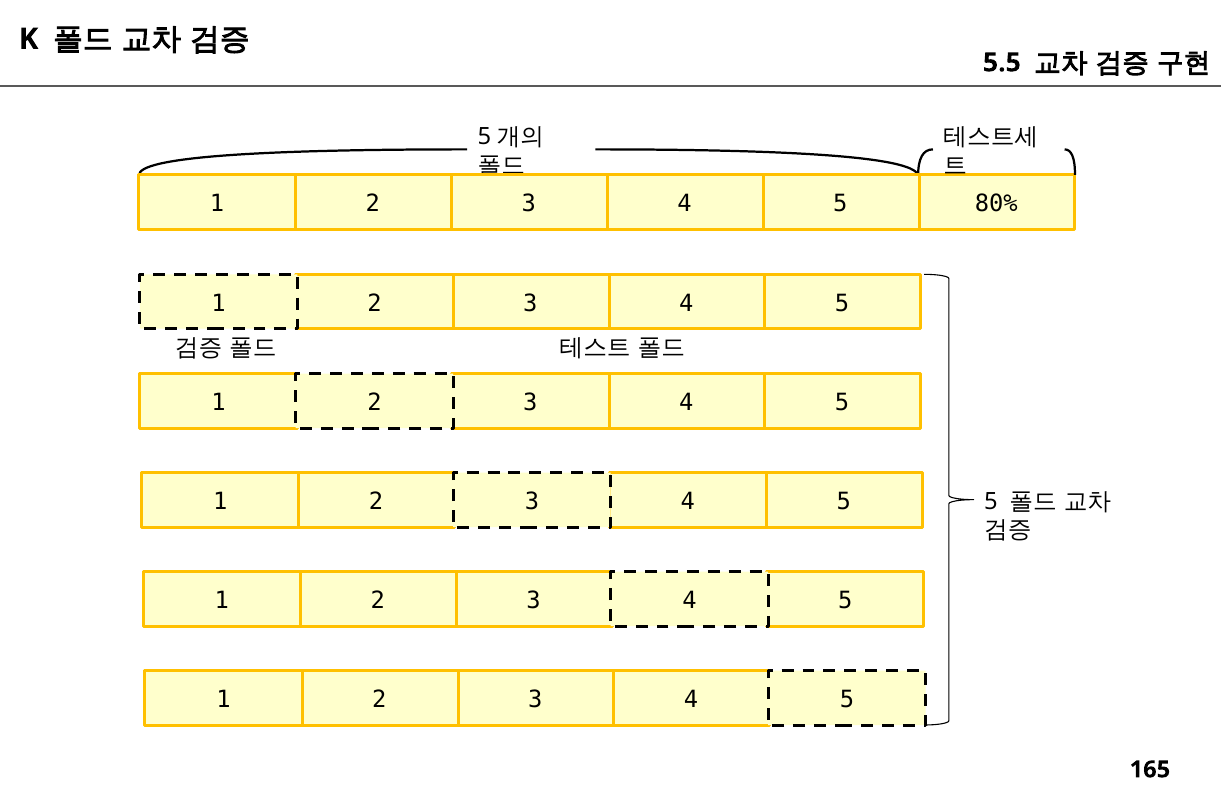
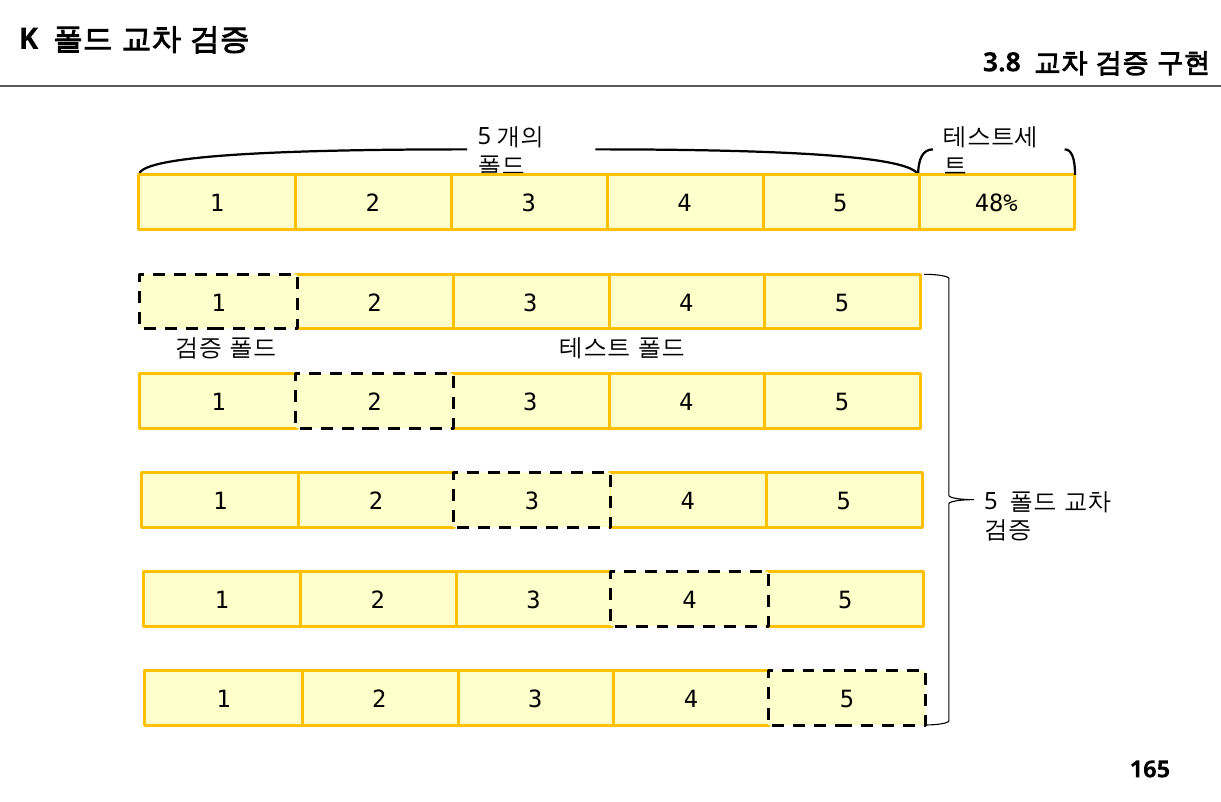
5.5: 5.5 -> 3.8 (1002, 63)
80%: 80% -> 48% (996, 204)
